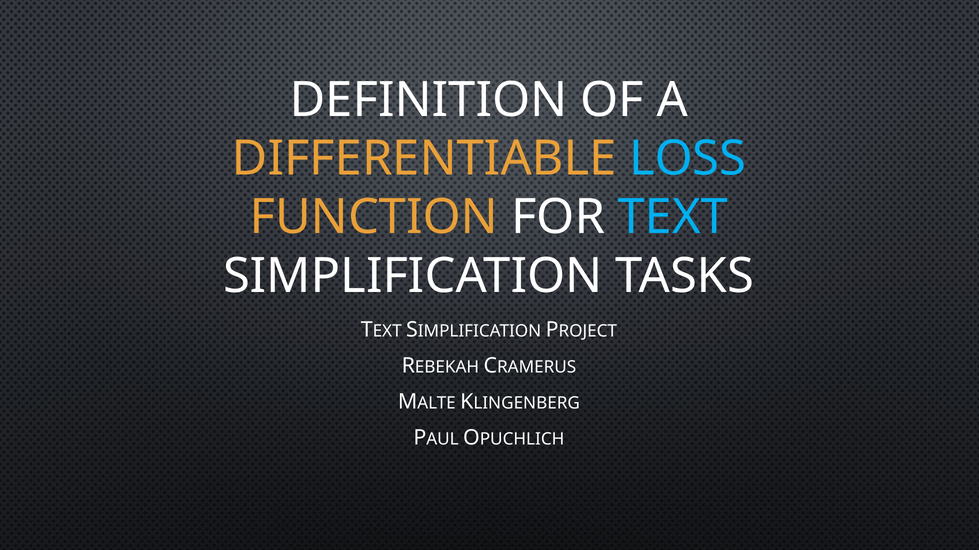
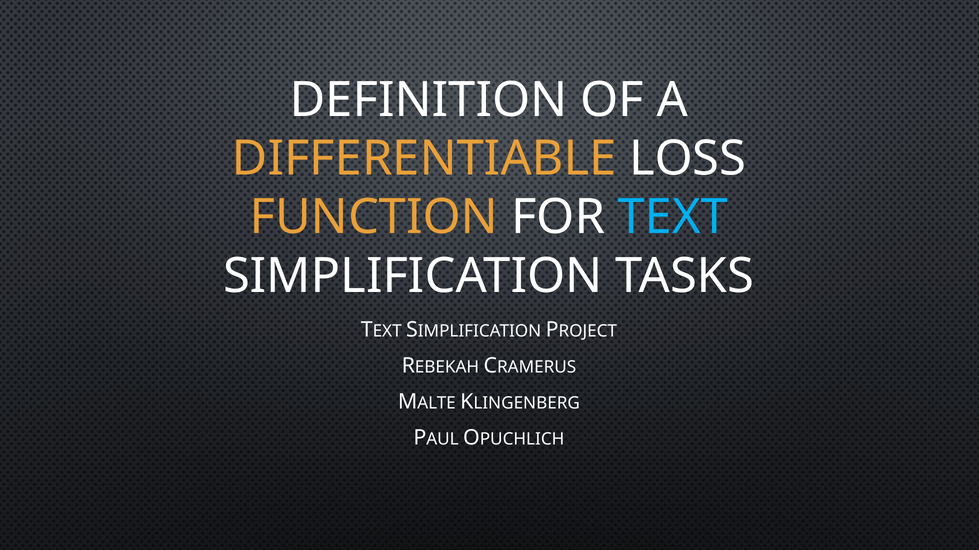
LOSS colour: light blue -> white (688, 159)
